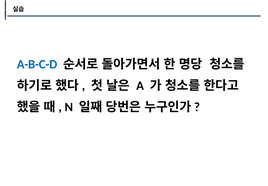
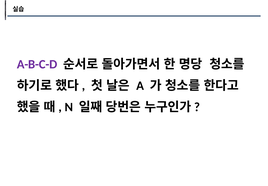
A-B-C-D colour: blue -> purple (37, 64)
